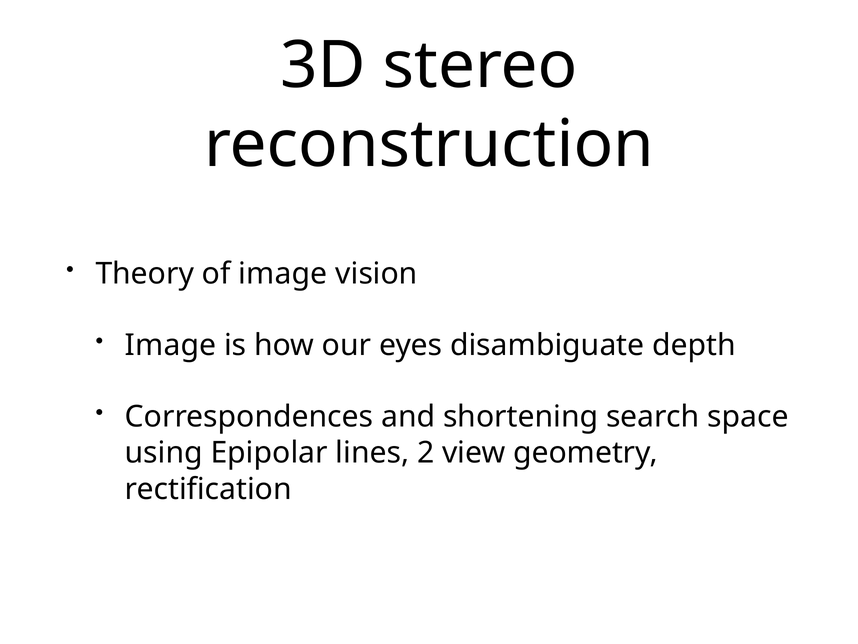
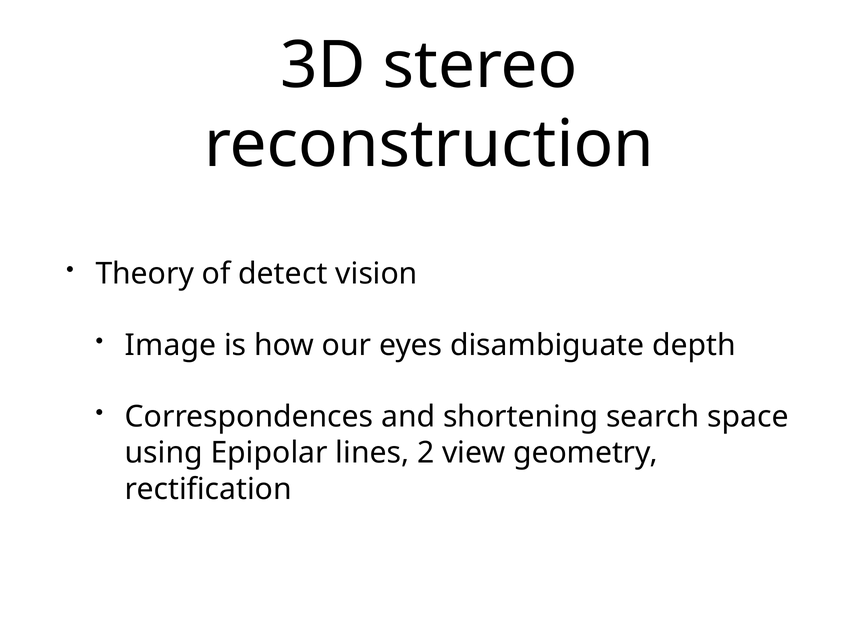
of image: image -> detect (283, 274)
